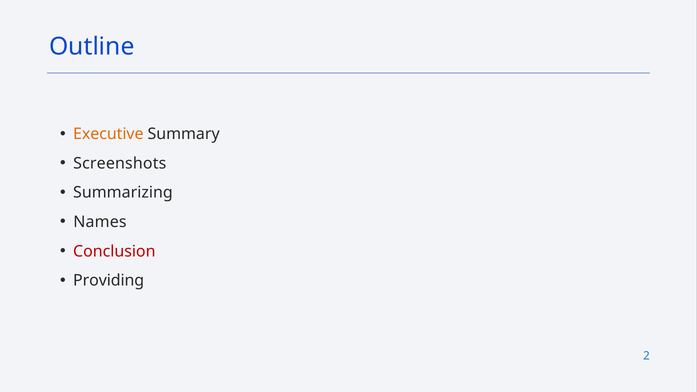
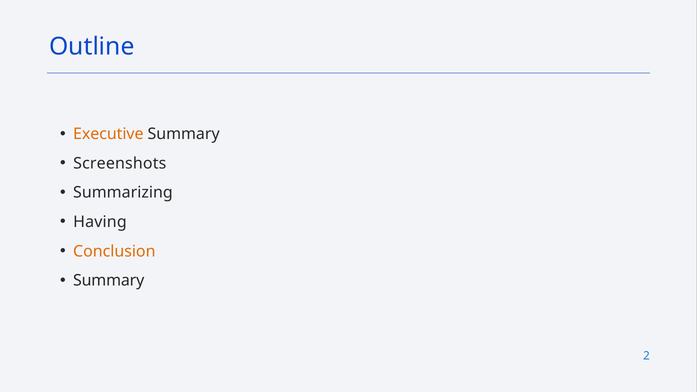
Names: Names -> Having (100, 222)
Conclusion colour: red -> orange (114, 251)
Providing: Providing -> Summary (109, 281)
